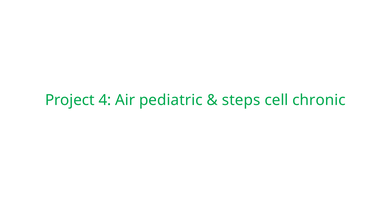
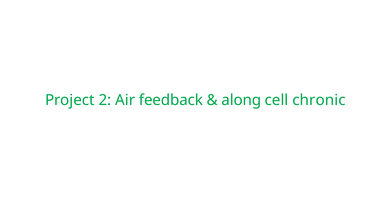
4: 4 -> 2 (105, 100)
pediatric: pediatric -> feedback (171, 100)
steps: steps -> along (241, 100)
